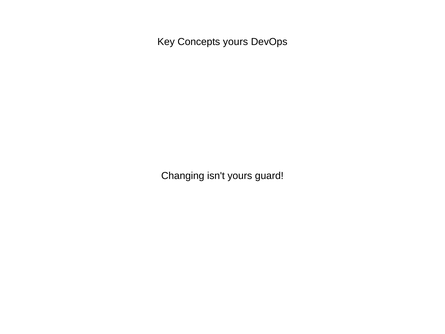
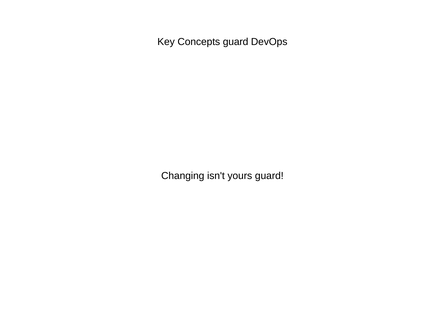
Concepts yours: yours -> guard (236, 42)
